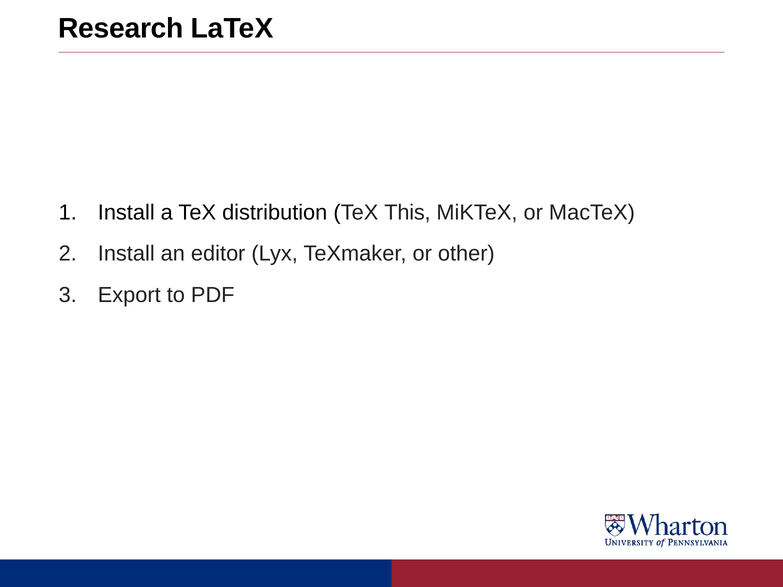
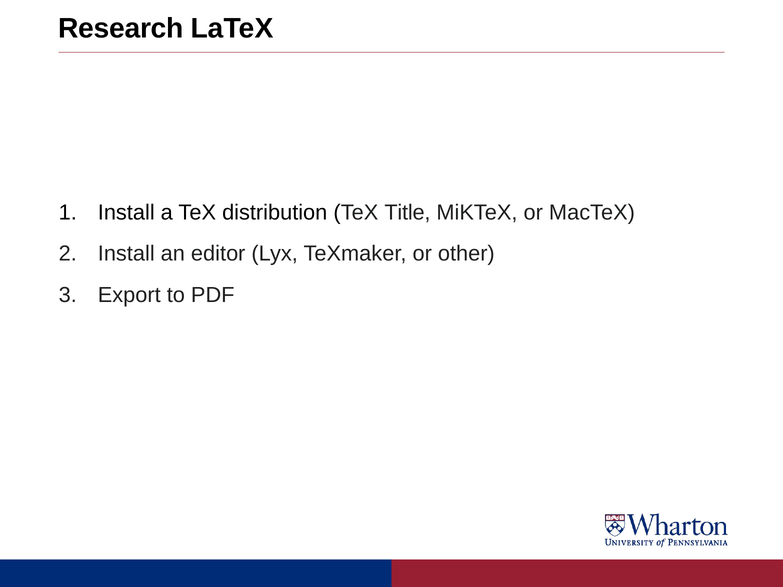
This: This -> Title (407, 213)
